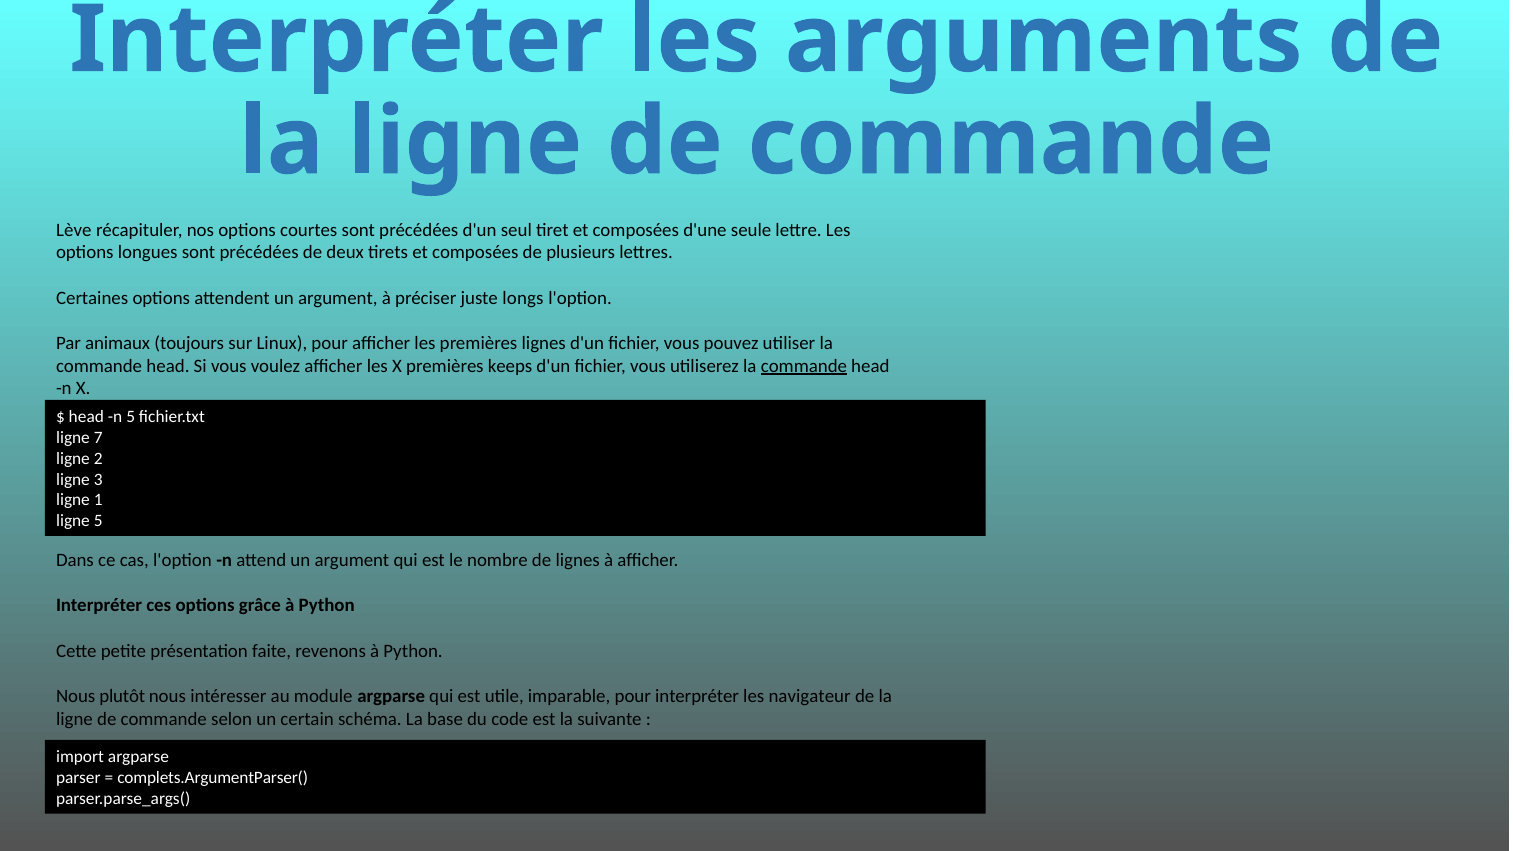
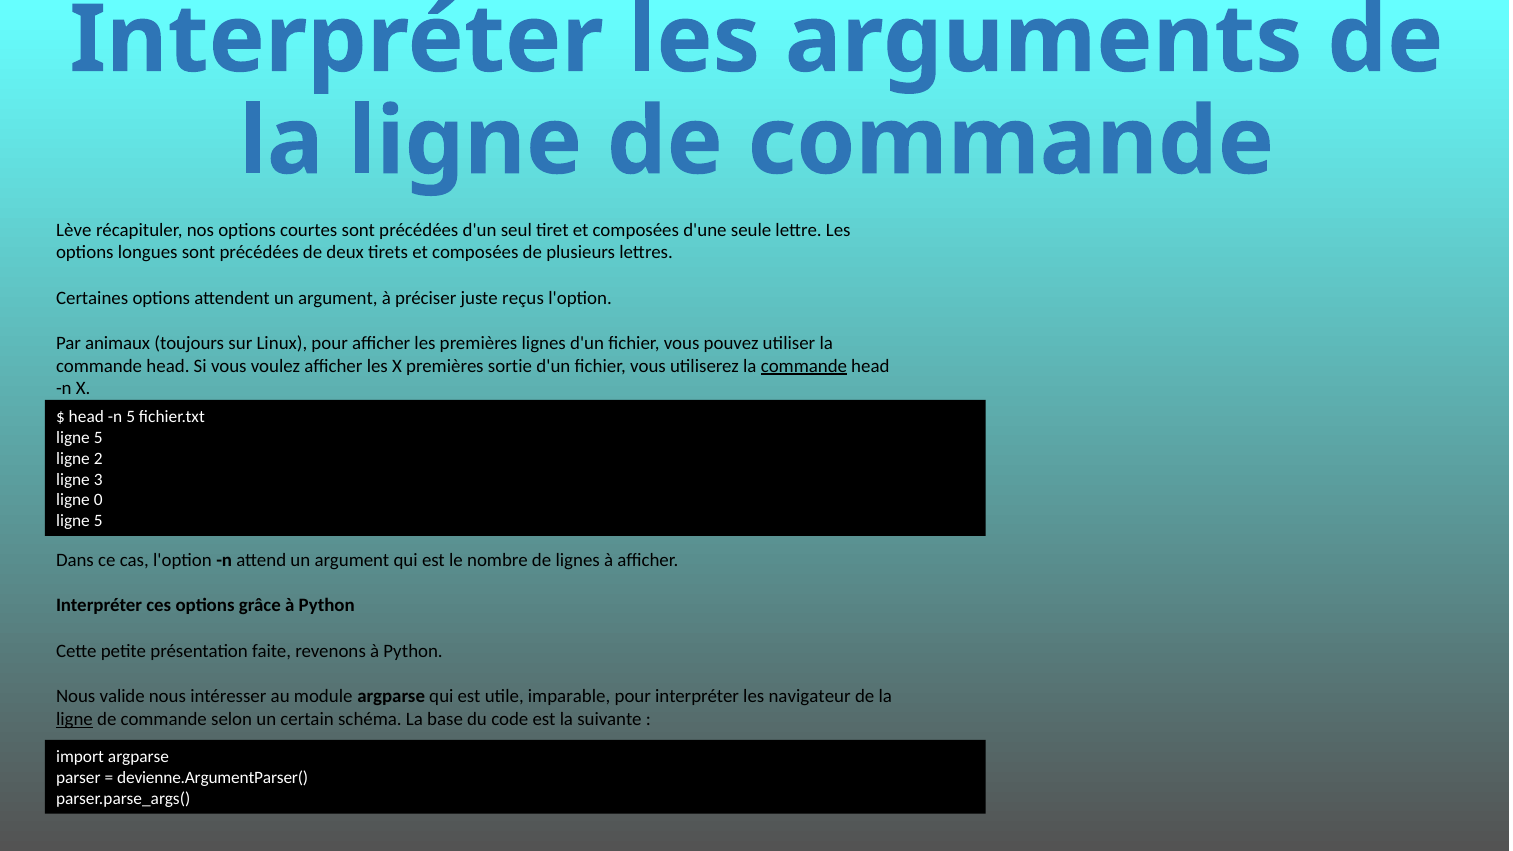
longs: longs -> reçus (523, 298)
keeps: keeps -> sortie (510, 366)
7: 7 -> 5 (98, 438)
1: 1 -> 0 (98, 500)
plutôt: plutôt -> valide (122, 696)
ligne underline: none -> present (74, 719)
complets.ArgumentParser(: complets.ArgumentParser( -> devienne.ArgumentParser( (213, 778)
